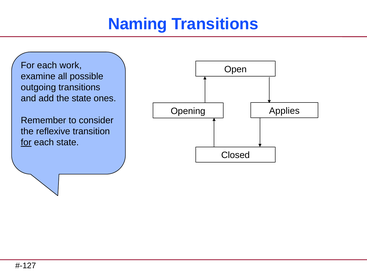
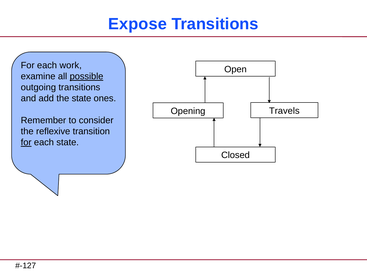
Naming: Naming -> Expose (138, 24)
possible underline: none -> present (87, 77)
Applies: Applies -> Travels (284, 111)
